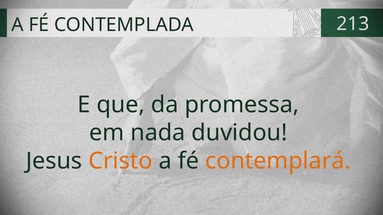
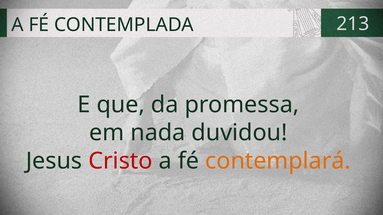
Cristo colour: orange -> red (120, 161)
